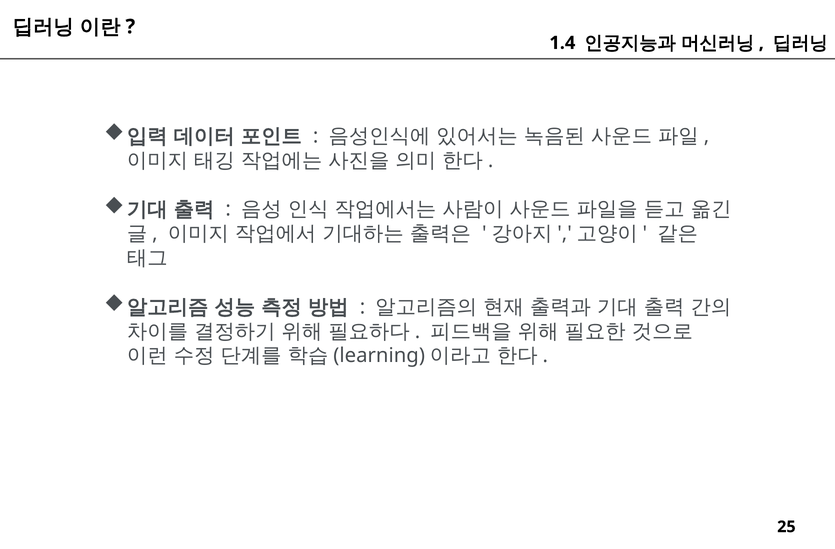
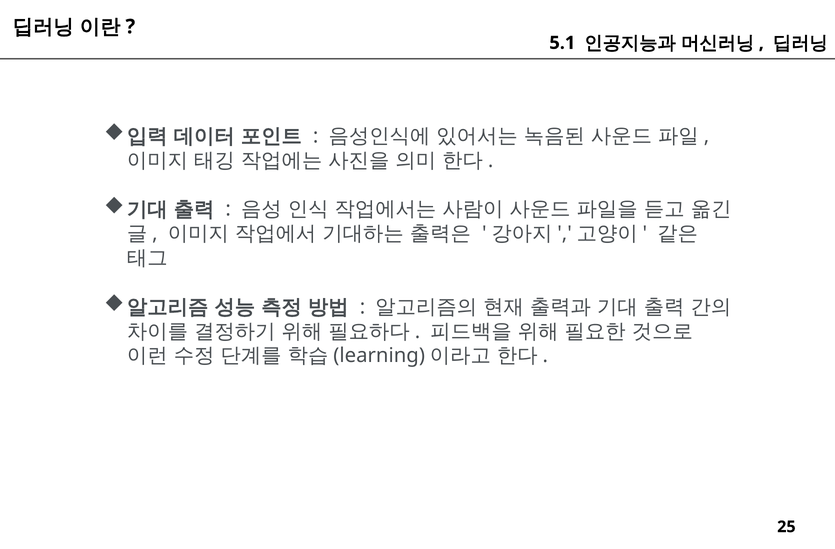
1.4: 1.4 -> 5.1 (562, 43)
